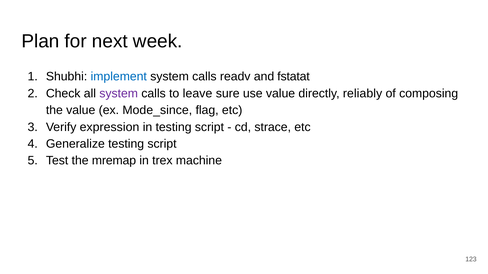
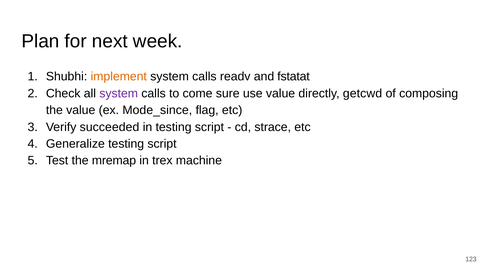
implement colour: blue -> orange (119, 77)
leave: leave -> come (198, 94)
reliably: reliably -> getcwd (363, 94)
expression: expression -> succeeded (109, 127)
